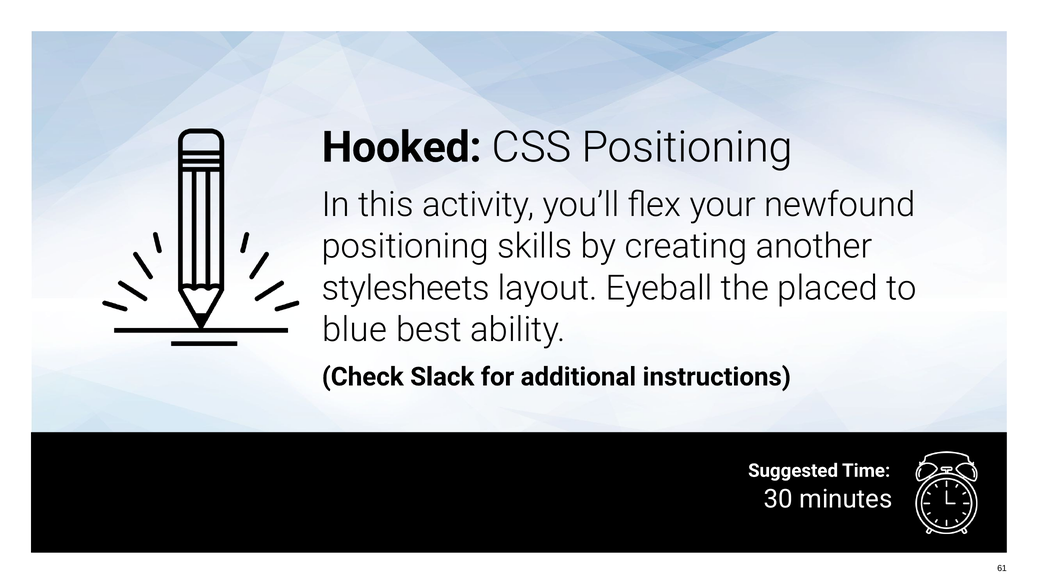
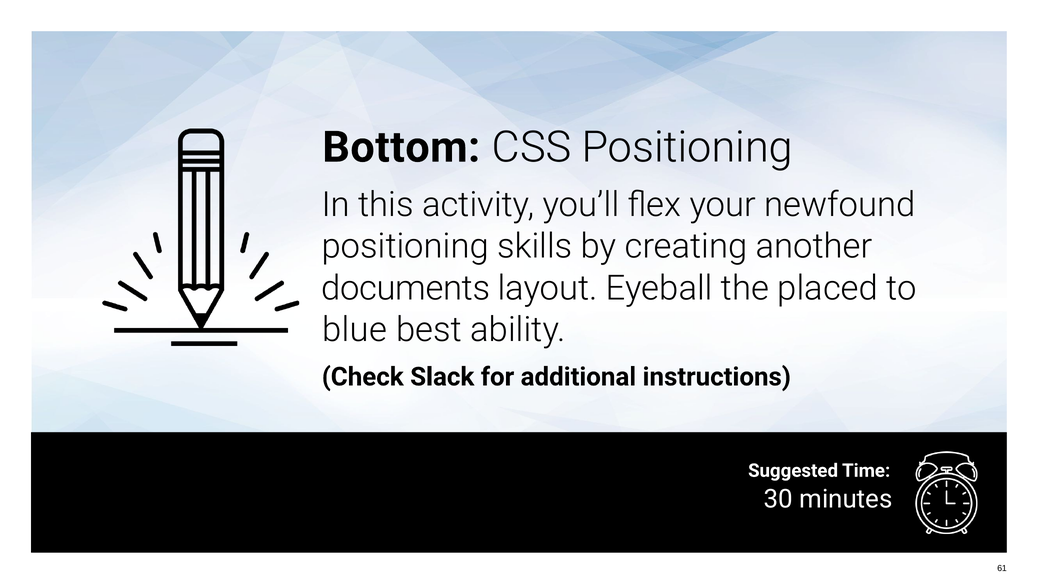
Hooked: Hooked -> Bottom (401, 147)
stylesheets: stylesheets -> documents (406, 288)
